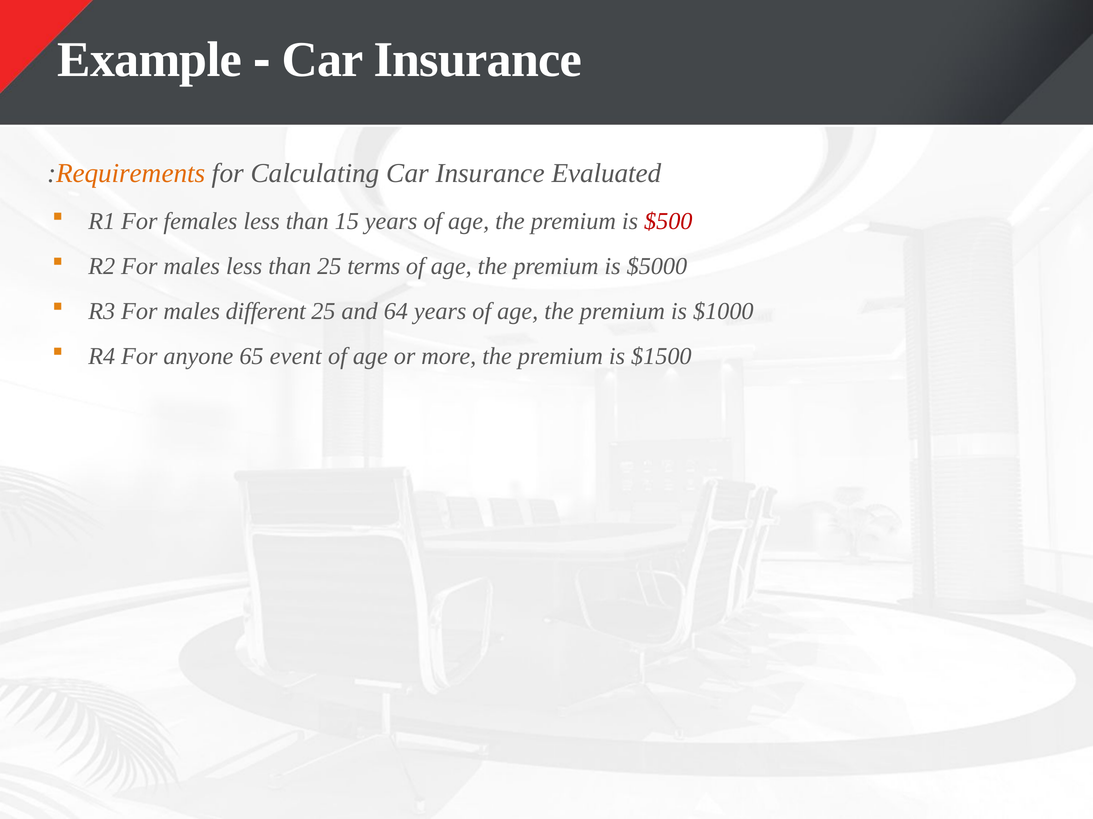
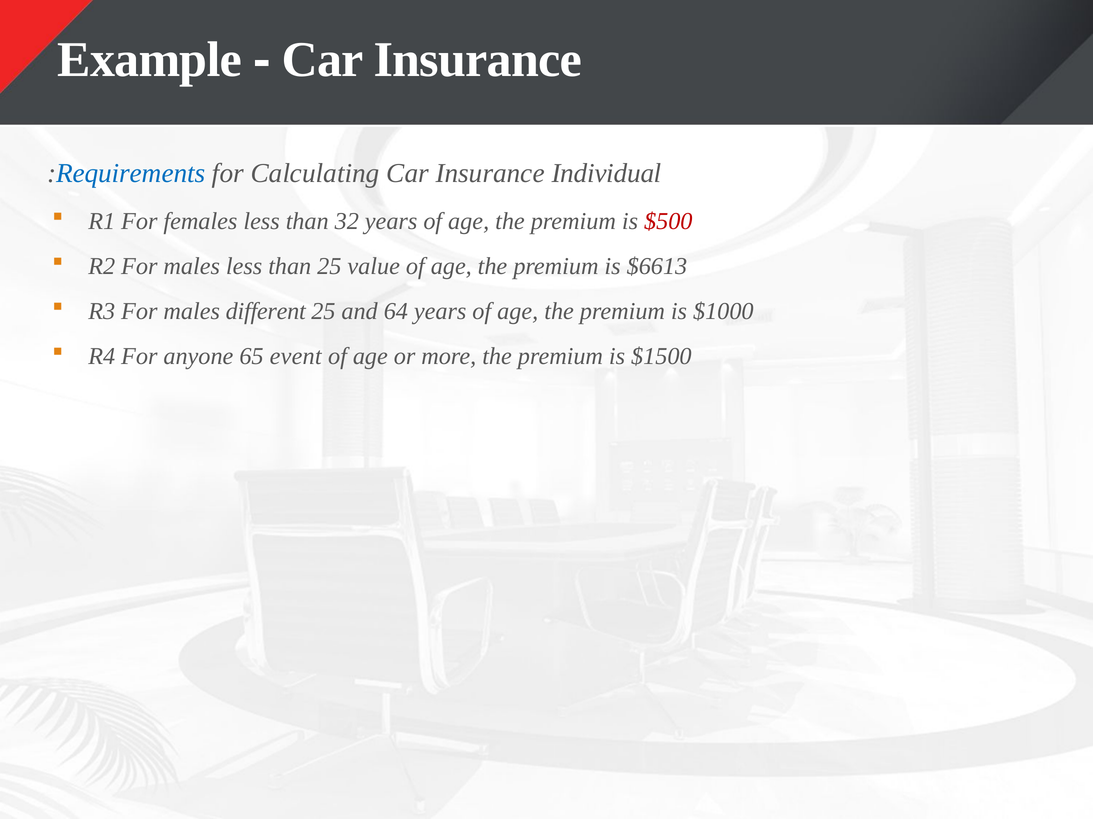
Requirements colour: orange -> blue (131, 174)
Evaluated: Evaluated -> Individual (607, 174)
15: 15 -> 32 (347, 221)
terms: terms -> value (374, 267)
$5000: $5000 -> $6613 (657, 267)
